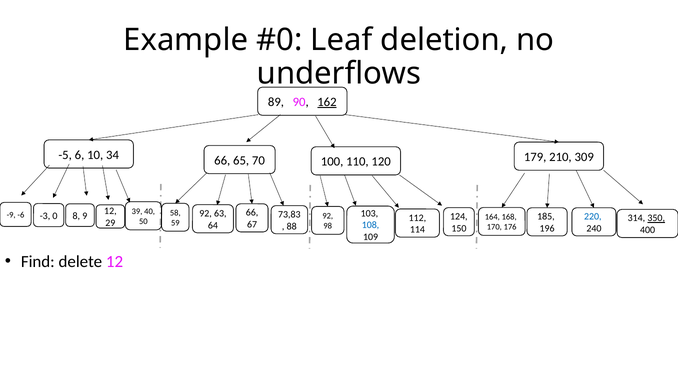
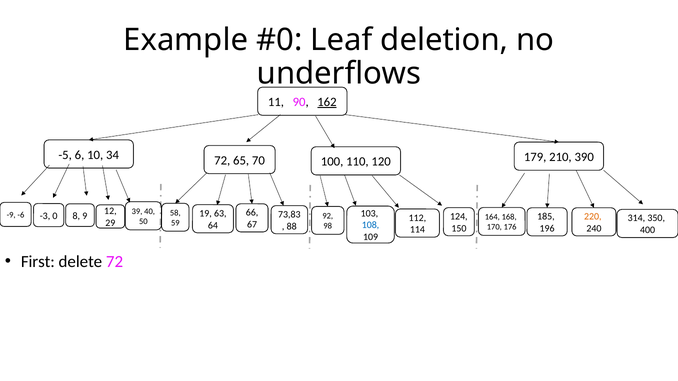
89: 89 -> 11 (276, 102)
34 66: 66 -> 72 (222, 161)
309: 309 -> 390 (584, 157)
92: 92 -> 19 (206, 214)
220 colour: blue -> orange (593, 217)
350 underline: present -> none (656, 218)
Find: Find -> First (38, 262)
delete 12: 12 -> 72 (115, 262)
